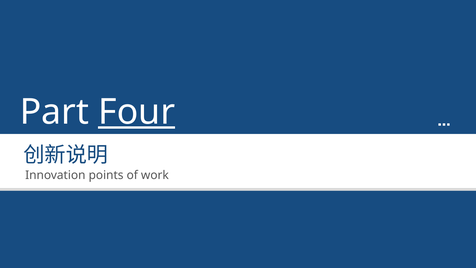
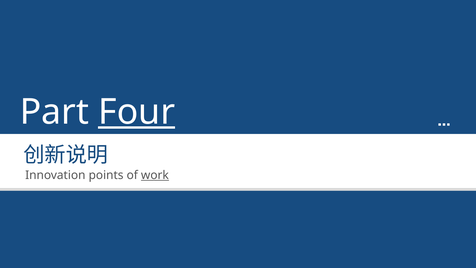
work underline: none -> present (155, 175)
